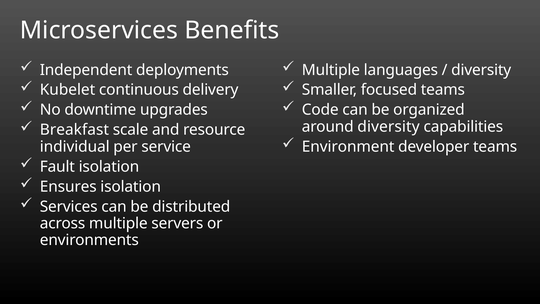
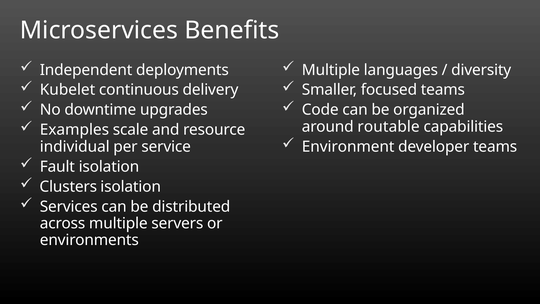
Breakfast: Breakfast -> Examples (74, 130)
around diversity: diversity -> routable (389, 126)
Ensures: Ensures -> Clusters (68, 186)
